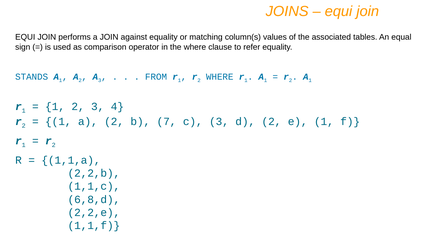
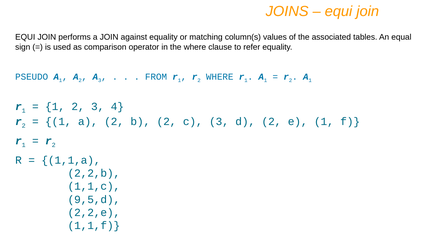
STANDS: STANDS -> PSEUDO (32, 77)
b 7: 7 -> 2 (167, 121)
6,8,d: 6,8,d -> 9,5,d (94, 199)
